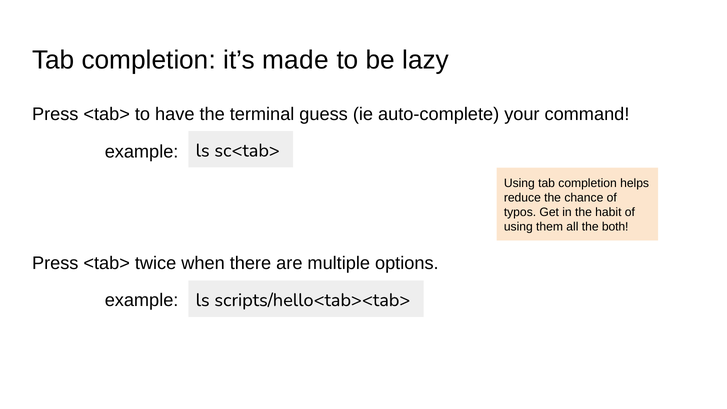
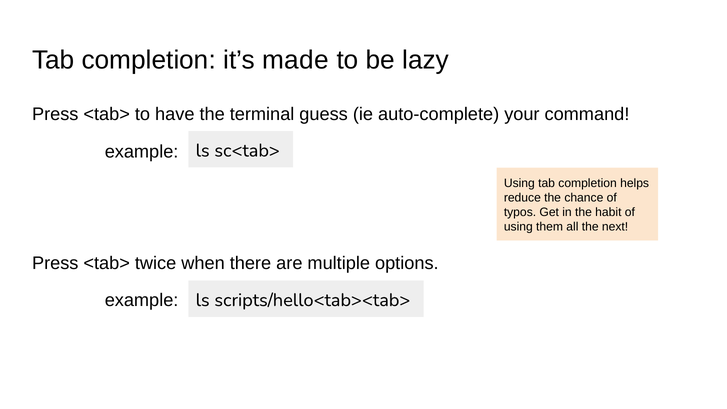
both: both -> next (615, 227)
